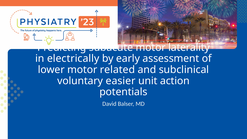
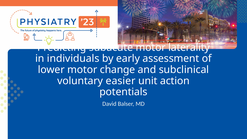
electrically: electrically -> individuals (73, 59)
related: related -> change (118, 70)
